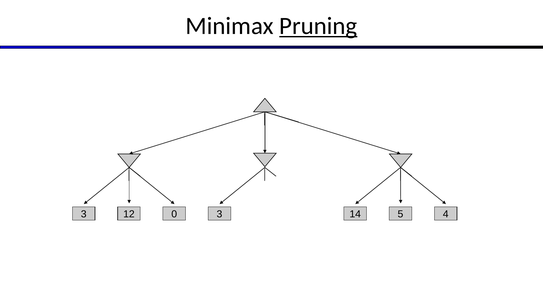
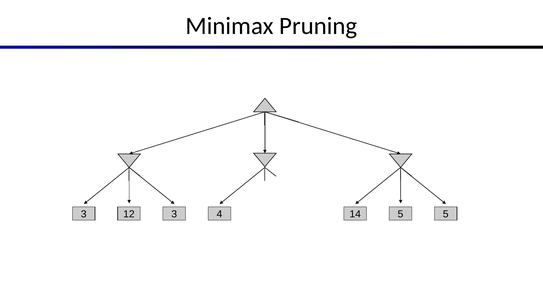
Pruning underline: present -> none (318, 26)
12 0: 0 -> 3 (174, 215)
3 3: 3 -> 4 (219, 215)
5 4: 4 -> 5 (446, 215)
